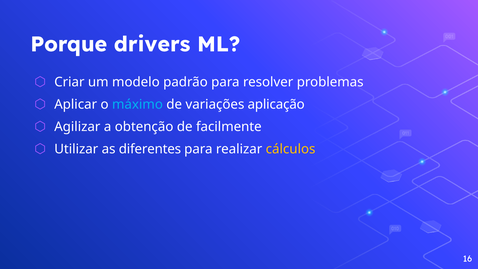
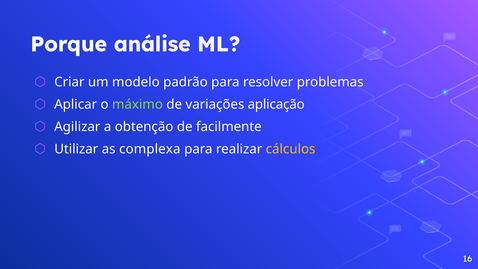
drivers: drivers -> análise (152, 44)
máximo colour: light blue -> light green (137, 104)
diferentes: diferentes -> complexa (150, 149)
